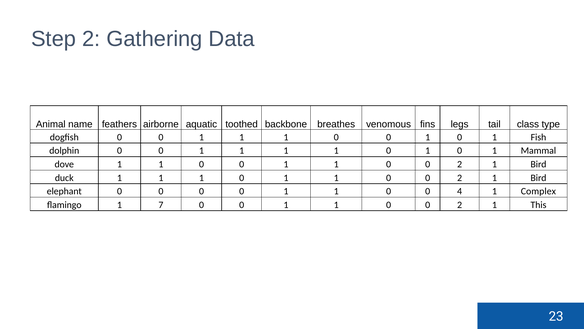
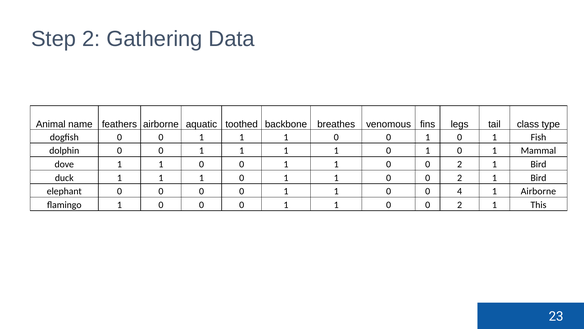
1 Complex: Complex -> Airborne (538, 191)
flamingo 1 7: 7 -> 0 (161, 205)
